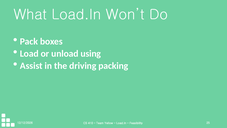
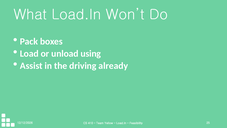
packing: packing -> already (113, 66)
